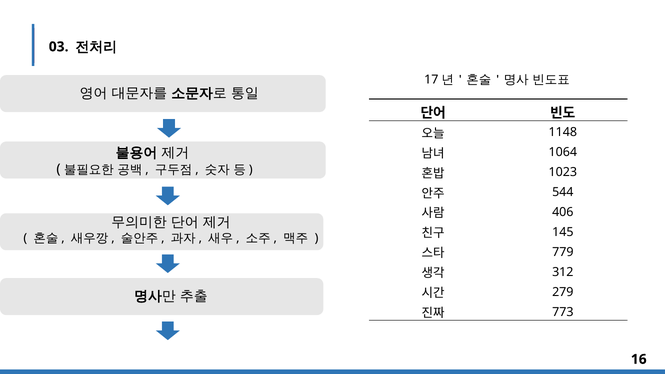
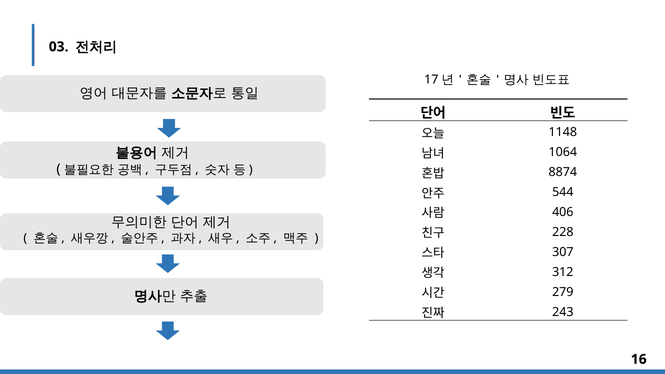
1023: 1023 -> 8874 (563, 172)
145: 145 -> 228 (563, 232)
779: 779 -> 307 (563, 252)
773: 773 -> 243 (563, 312)
